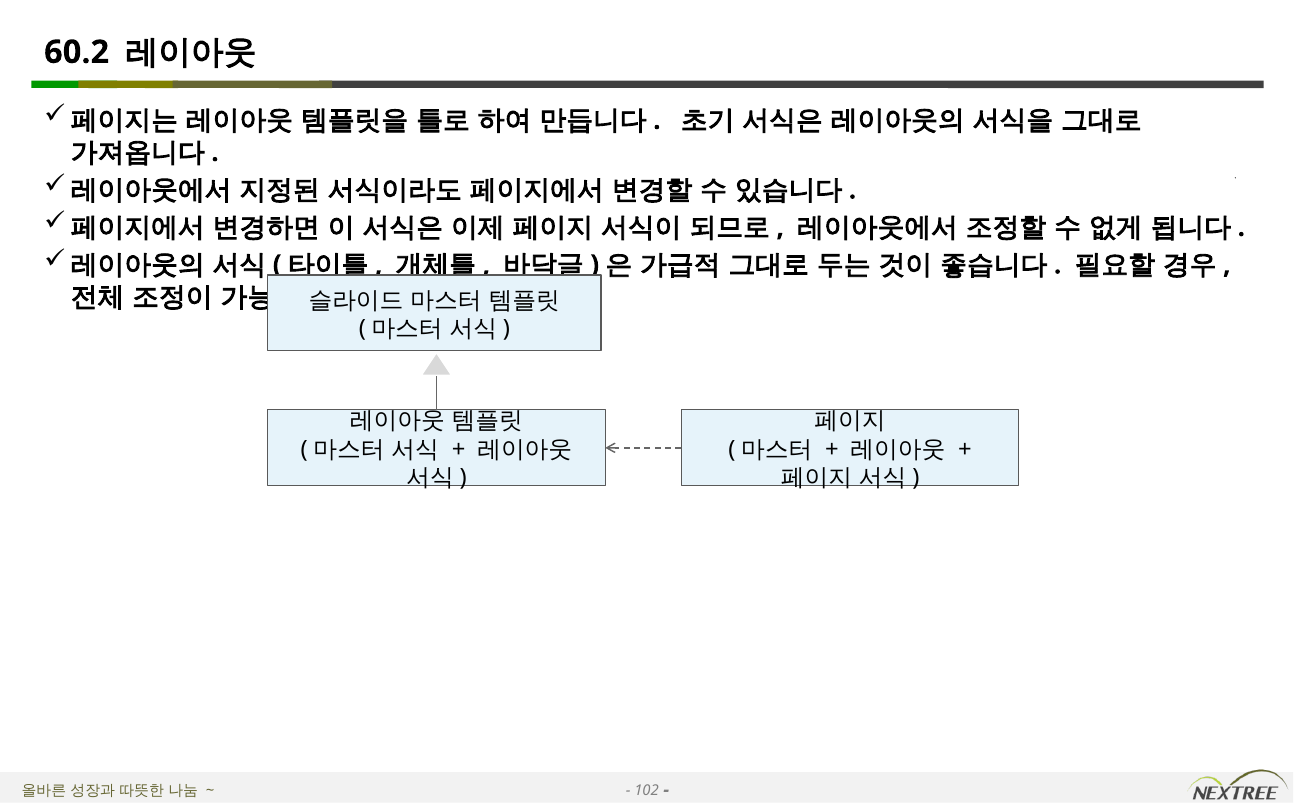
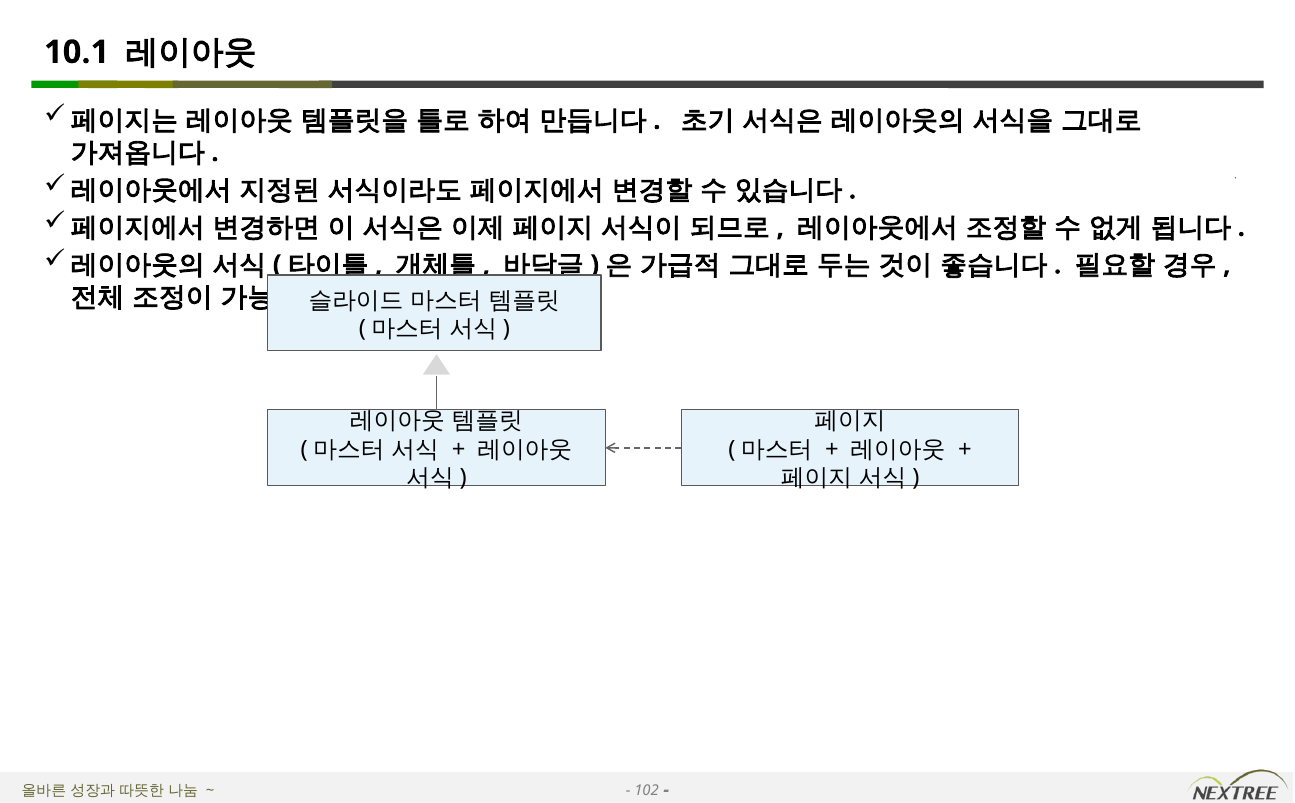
60.2: 60.2 -> 10.1 (77, 52)
